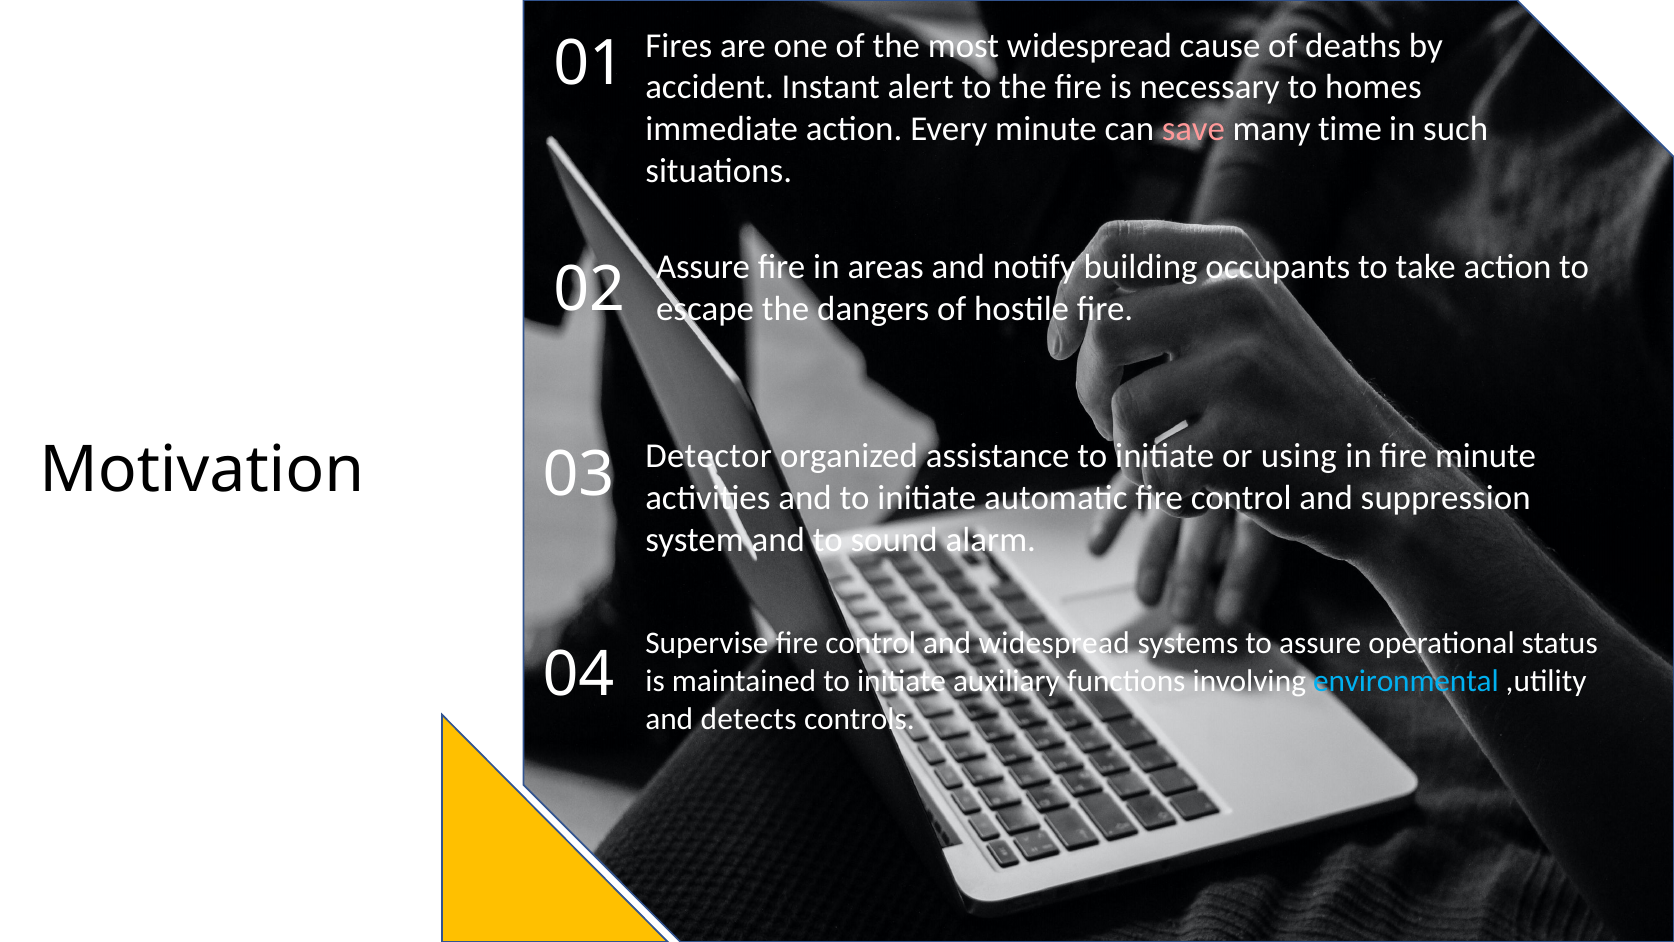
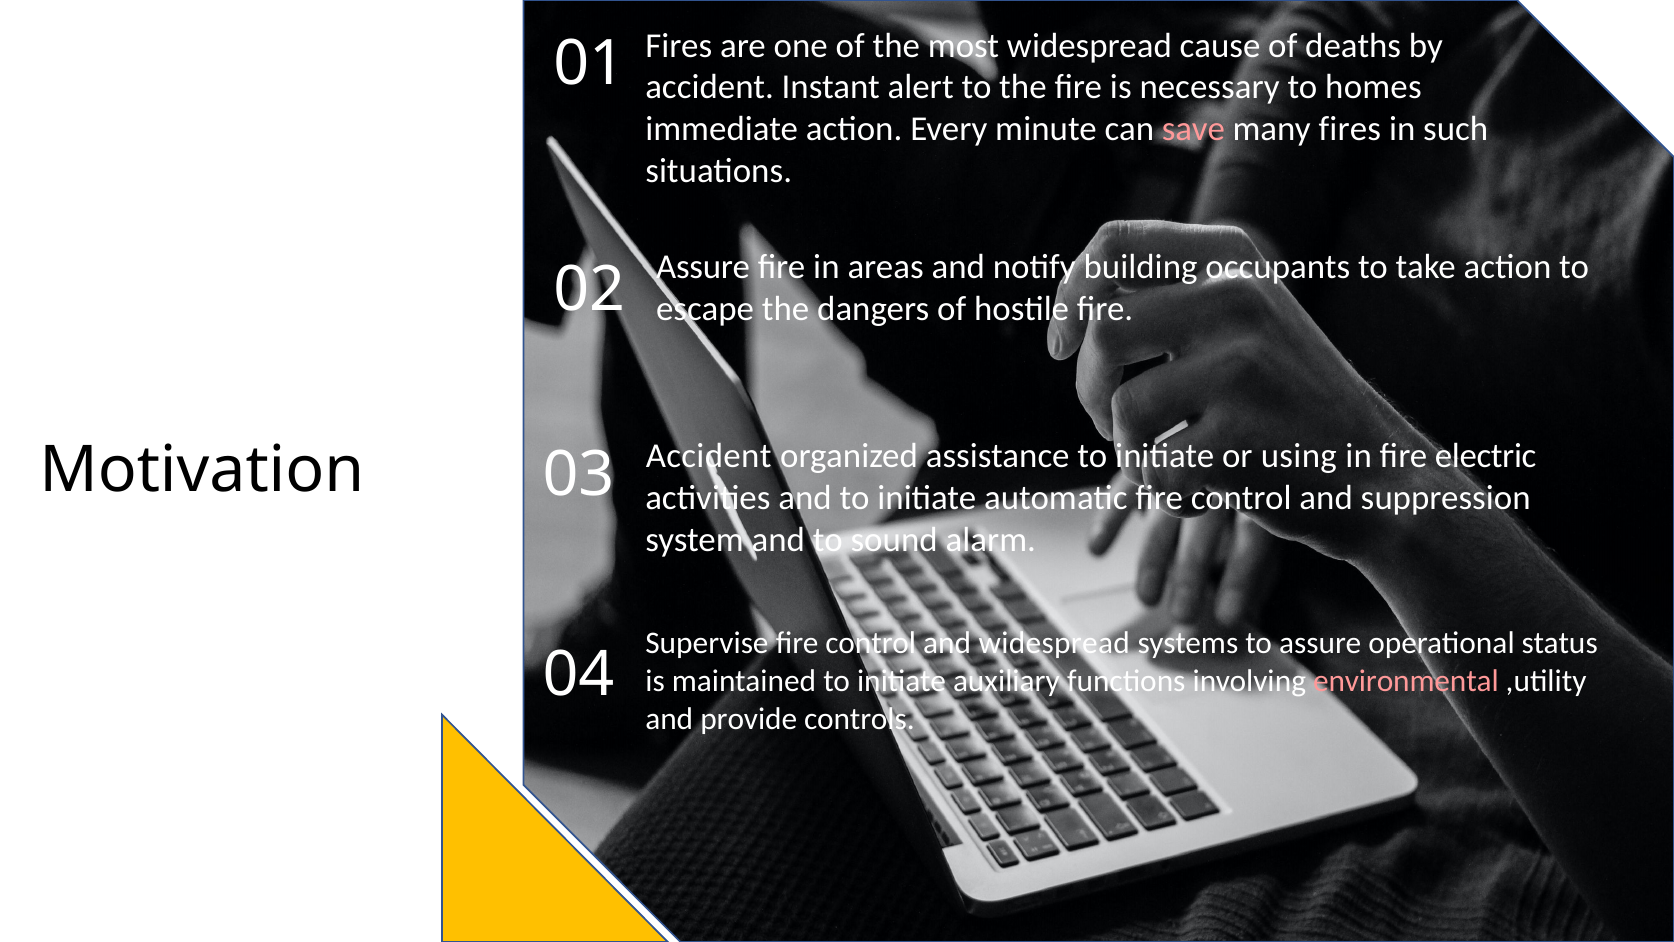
many time: time -> fires (1350, 129)
Detector: Detector -> Accident (709, 456)
fire minute: minute -> electric (1486, 456)
environmental colour: light blue -> pink (1406, 681)
detects: detects -> provide (749, 719)
